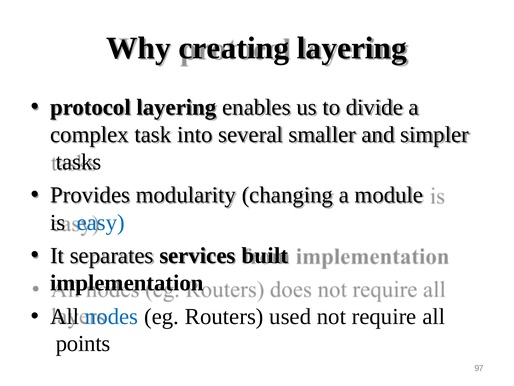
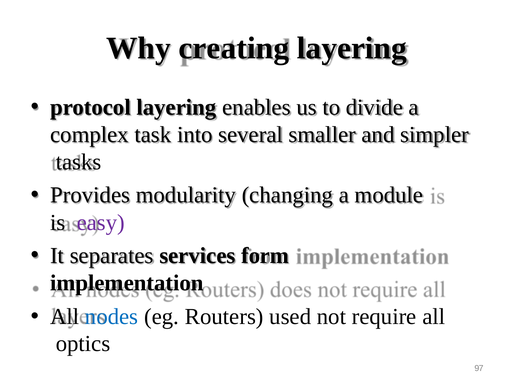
easy colour: blue -> purple (101, 222)
built: built -> form (265, 255)
points: points -> optics (83, 343)
